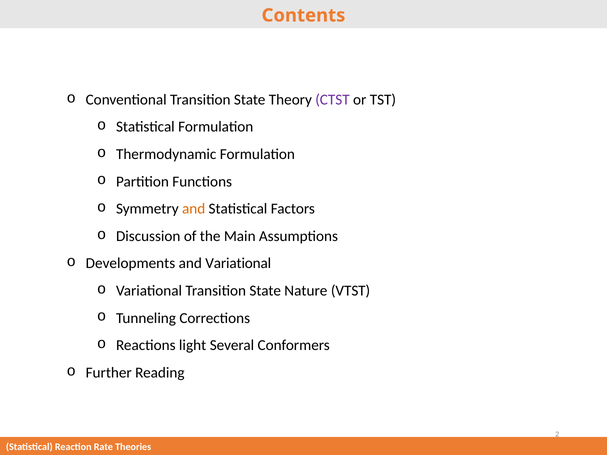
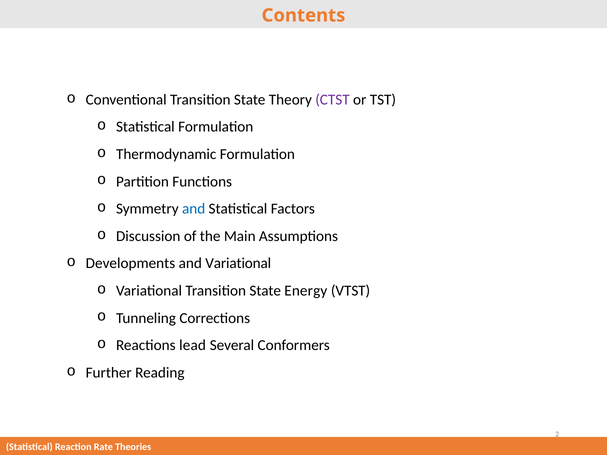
and colour: orange -> blue (194, 209)
Nature: Nature -> Energy (306, 291)
light: light -> lead (193, 345)
